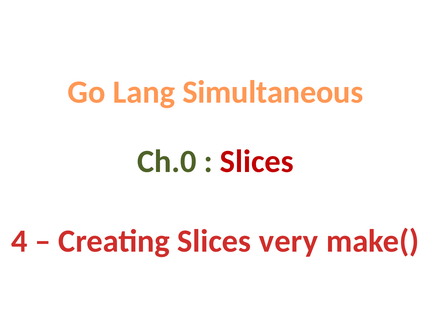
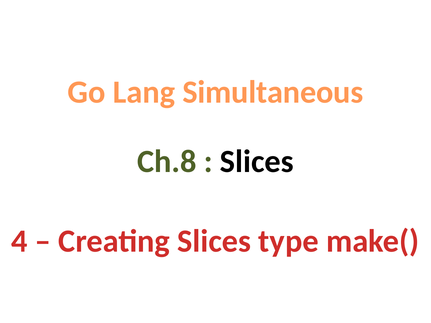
Ch.0: Ch.0 -> Ch.8 (167, 162)
Slices colour: red -> black (257, 162)
very: very -> type (289, 241)
